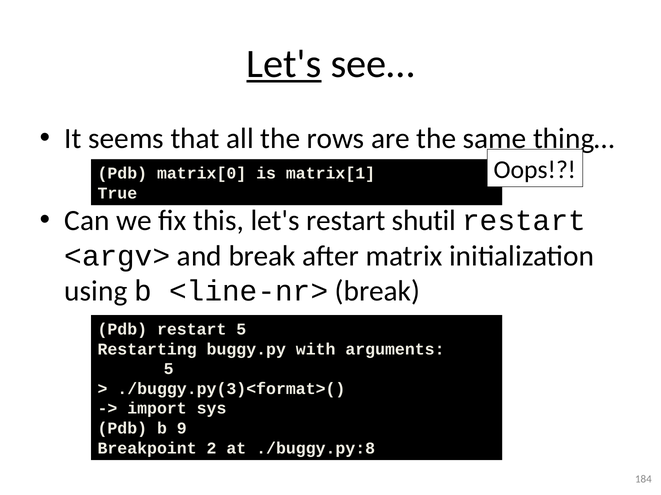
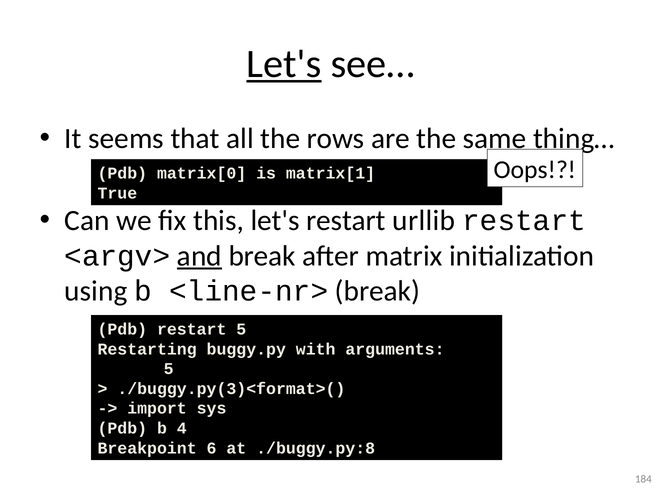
shutil: shutil -> urllib (424, 221)
and underline: none -> present (199, 256)
9: 9 -> 4 (182, 429)
2: 2 -> 6 (212, 449)
